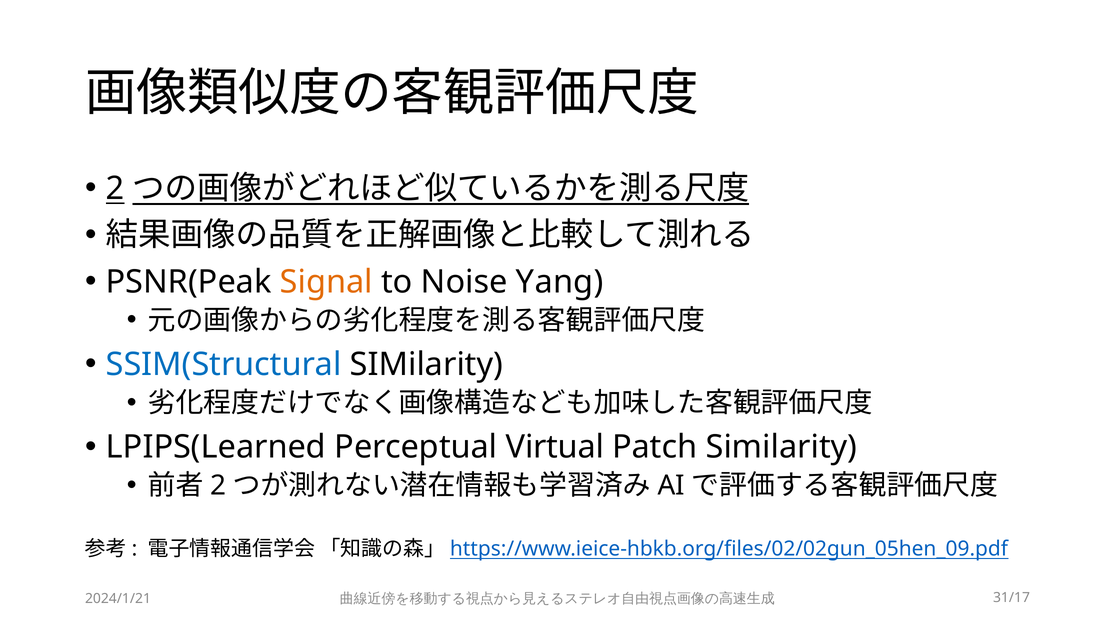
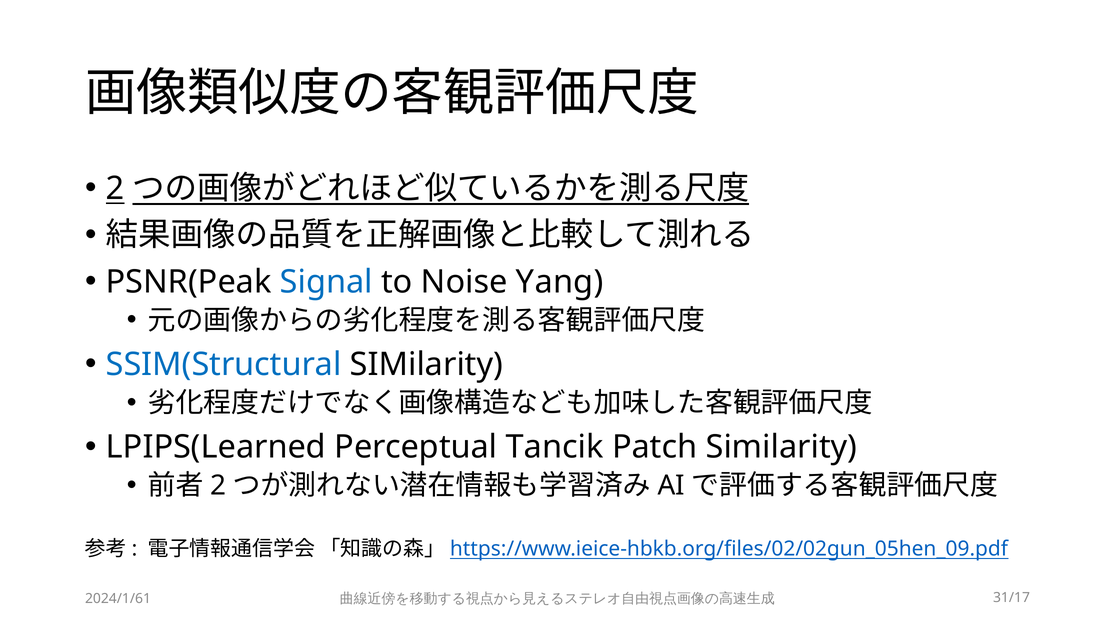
Signal colour: orange -> blue (326, 282)
Virtual: Virtual -> Tancik (555, 447)
2024/1/21: 2024/1/21 -> 2024/1/61 (118, 599)
